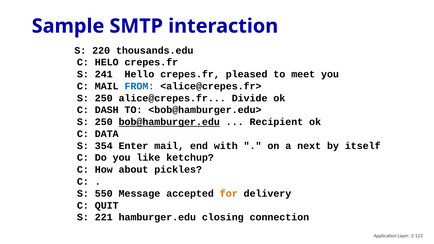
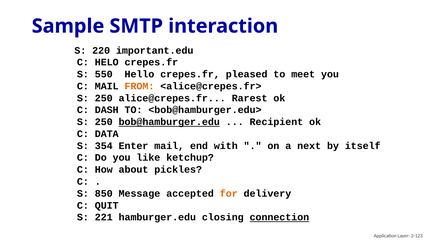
thousands.edu: thousands.edu -> important.edu (155, 50)
241: 241 -> 550 (104, 74)
FROM colour: blue -> orange (139, 86)
Divide: Divide -> Rarest (250, 98)
550: 550 -> 850 (104, 194)
connection underline: none -> present (279, 217)
